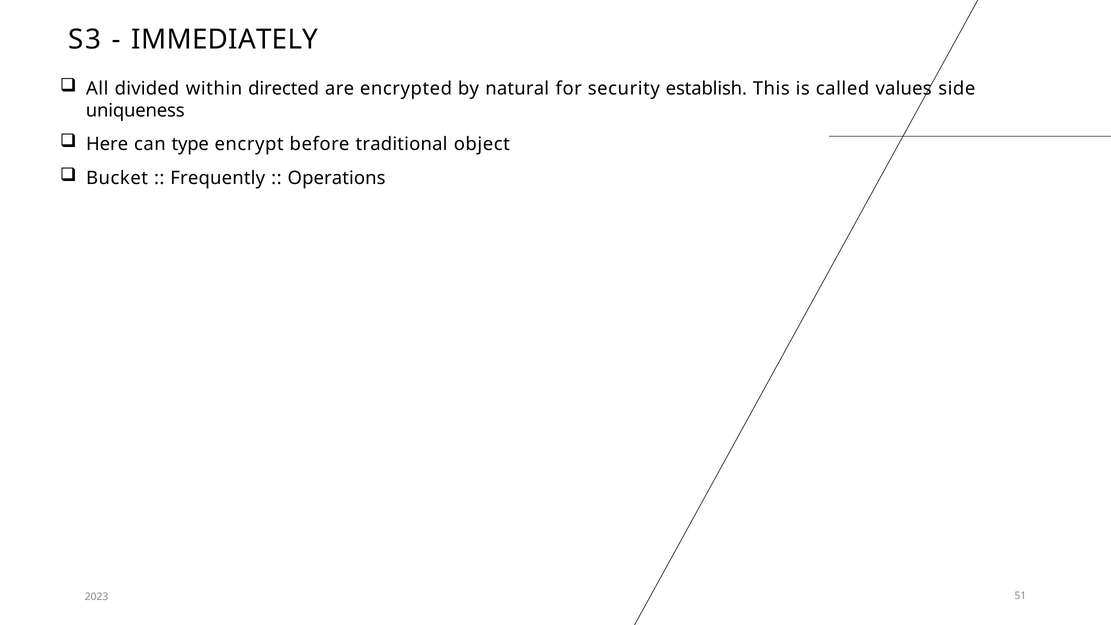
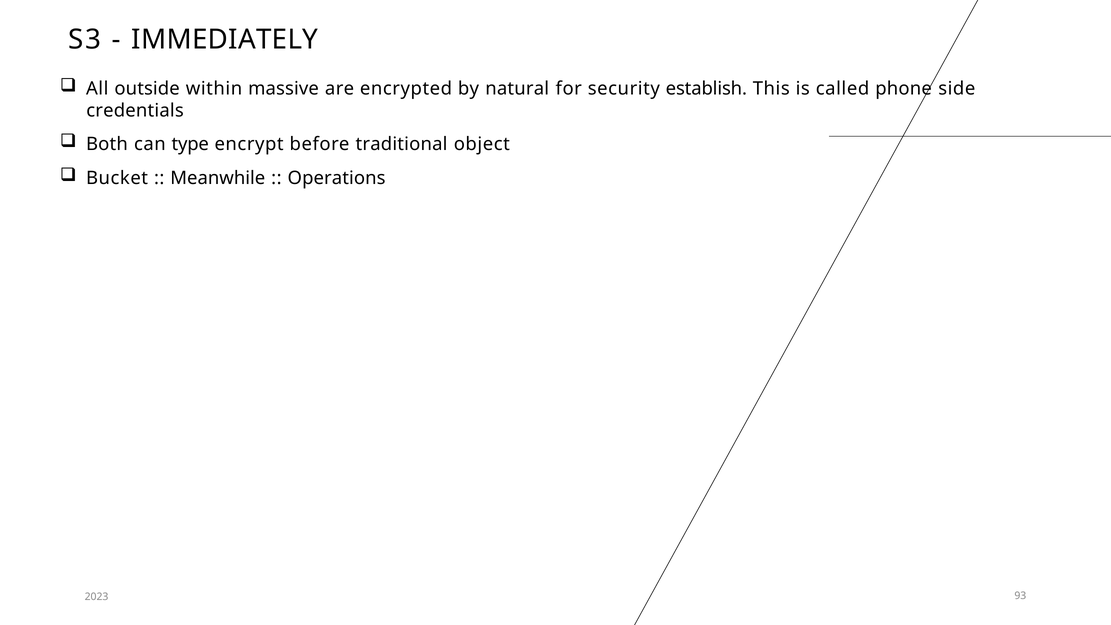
divided: divided -> outside (147, 88)
directed: directed -> massive (283, 88)
values: values -> phone (904, 88)
uniqueness: uniqueness -> credentials (135, 111)
Here: Here -> Both (107, 144)
Frequently: Frequently -> Meanwhile (218, 178)
51: 51 -> 93 (1020, 596)
